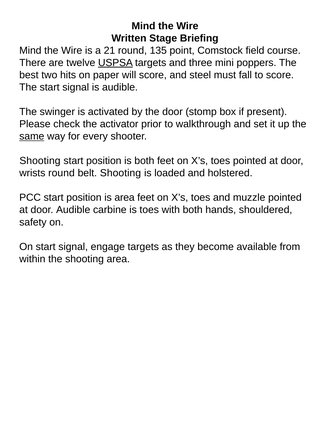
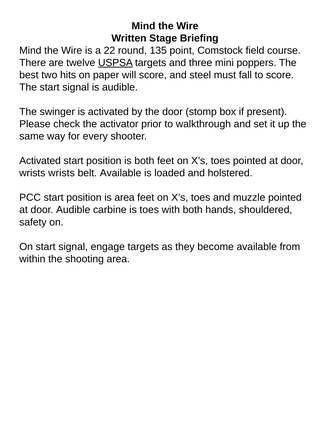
21: 21 -> 22 (109, 51)
same underline: present -> none (32, 136)
Shooting: Shooting -> Activated (40, 161)
wrists round: round -> wrists (61, 173)
belt Shooting: Shooting -> Available (121, 173)
